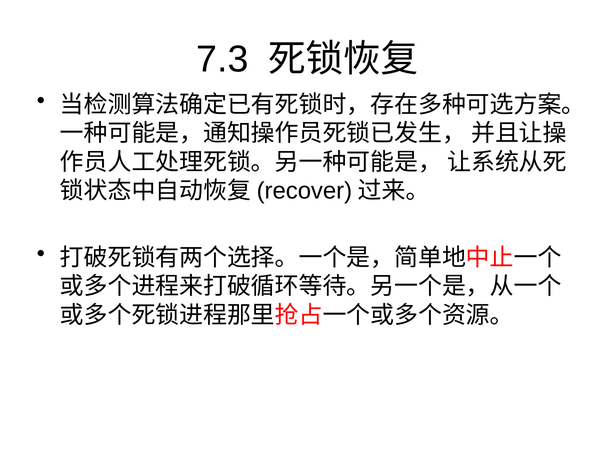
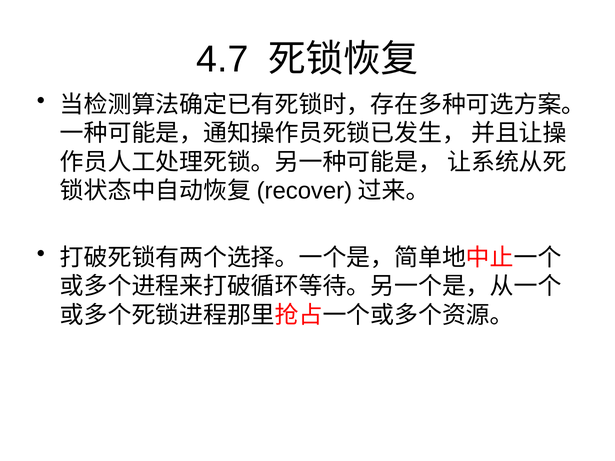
7.3: 7.3 -> 4.7 (222, 60)
